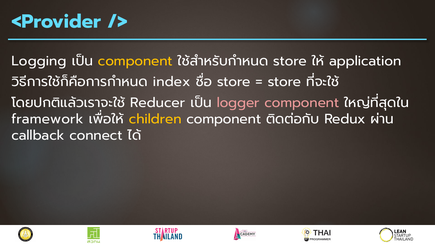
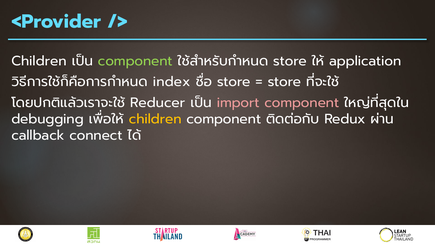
Logging: Logging -> Children (39, 61)
component colour: yellow -> light green (135, 61)
logger: logger -> import (238, 103)
framework: framework -> debugging (48, 119)
